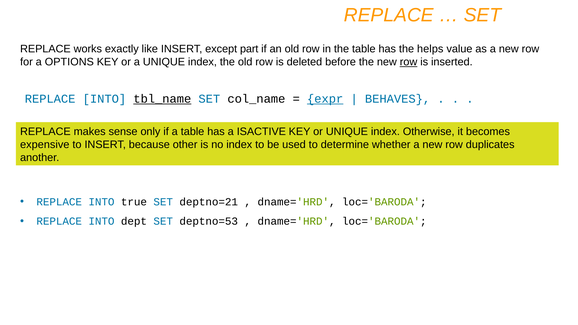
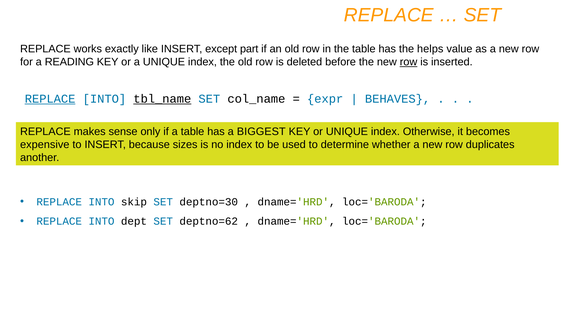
OPTIONS: OPTIONS -> READING (69, 62)
REPLACE underline: none -> present (50, 99)
expr underline: present -> none (325, 99)
ISACTIVE: ISACTIVE -> BIGGEST (261, 132)
other: other -> sizes (185, 145)
true: true -> skip (134, 202)
deptno=21: deptno=21 -> deptno=30 (209, 202)
deptno=53: deptno=53 -> deptno=62 (209, 221)
